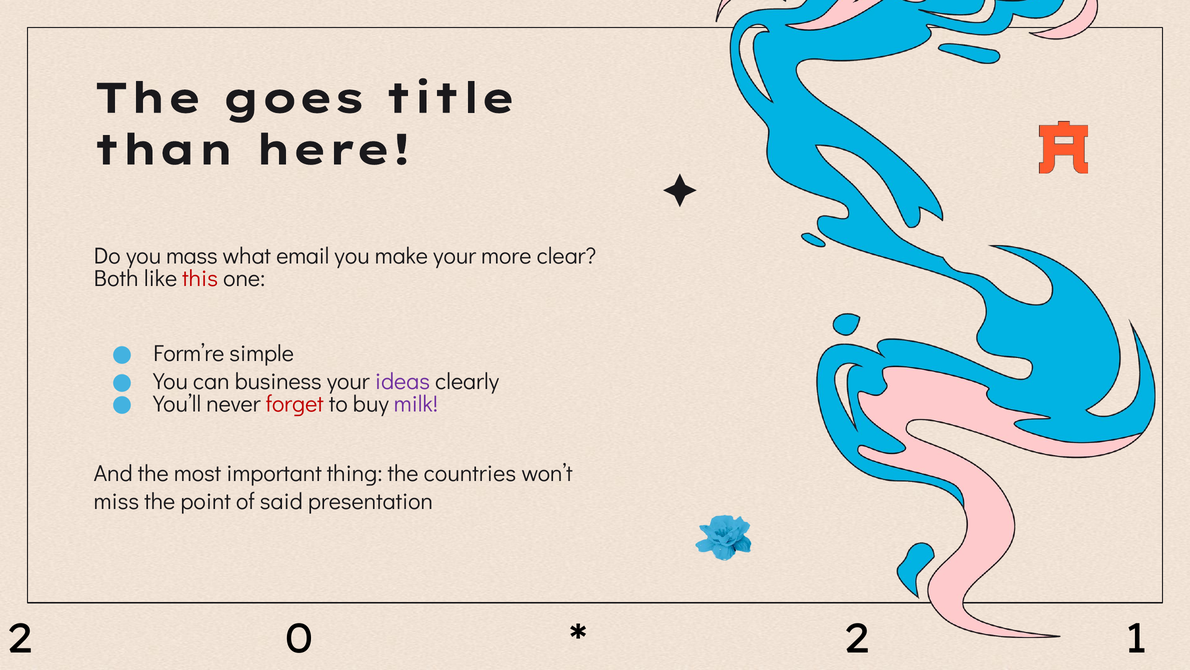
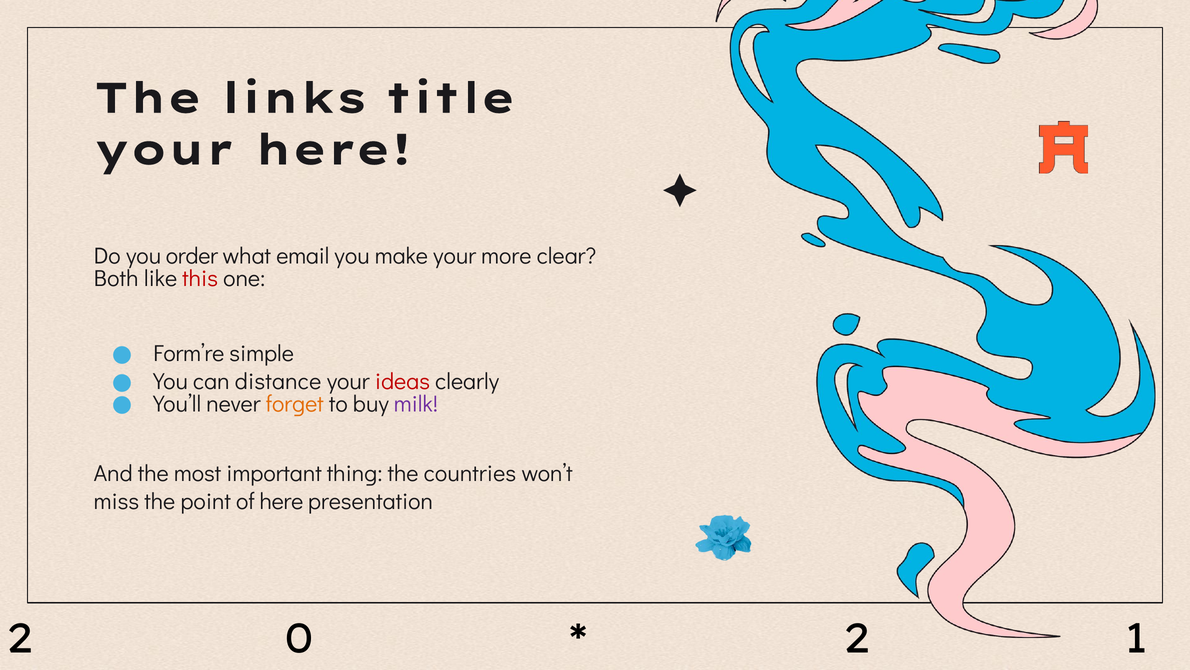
goes: goes -> links (294, 99)
than: than -> your (164, 150)
mass: mass -> order (192, 256)
business: business -> distance (278, 381)
ideas colour: purple -> red (402, 381)
forget colour: red -> orange (295, 404)
of said: said -> here (281, 501)
